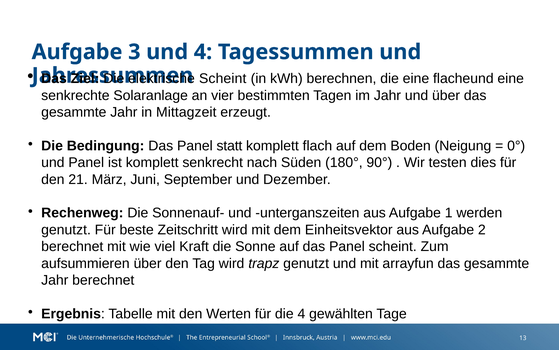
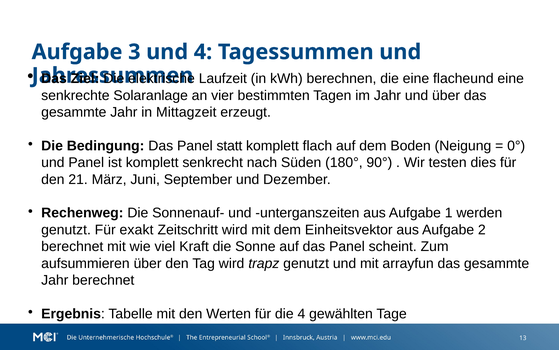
Scheint: Scheint -> Laufzeit (223, 78)
beste: beste -> exakt (137, 229)
